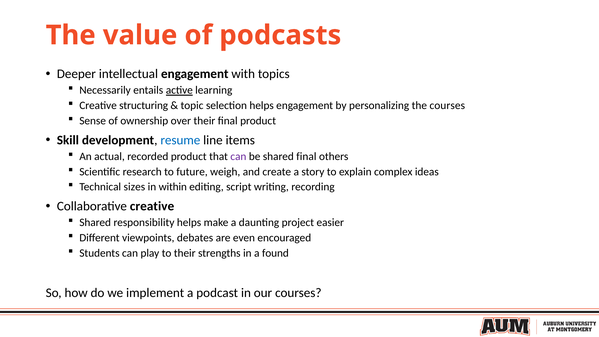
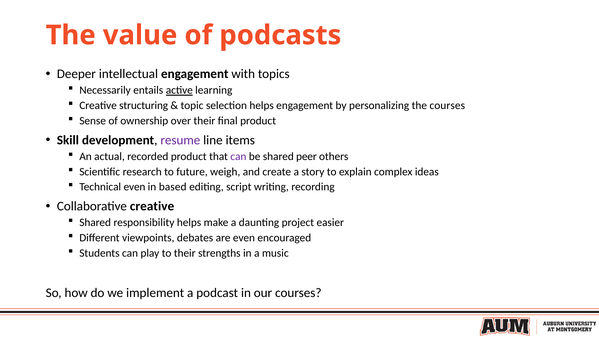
resume colour: blue -> purple (180, 140)
shared final: final -> peer (306, 156)
Technical sizes: sizes -> even (134, 187)
within: within -> based (173, 187)
found: found -> music (275, 253)
